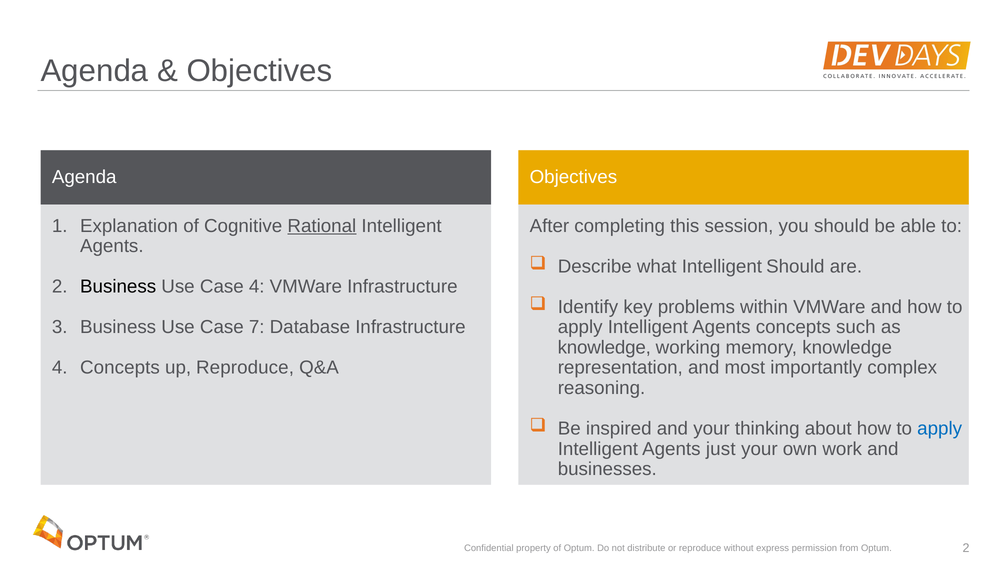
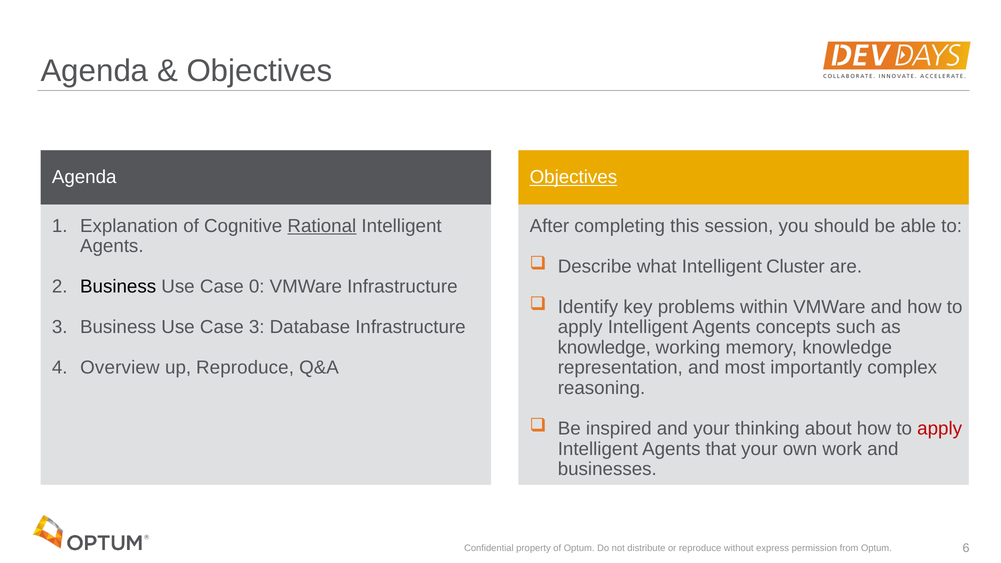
Objectives underline: none -> present (573, 177)
Intelligent Should: Should -> Cluster (795, 266)
Case 4: 4 -> 0 (257, 287)
Case 7: 7 -> 3 (257, 327)
Concepts: Concepts -> Overview (120, 368)
apply colour: blue -> red (940, 429)
just: just -> that (721, 449)
Optum 2: 2 -> 6 (966, 548)
